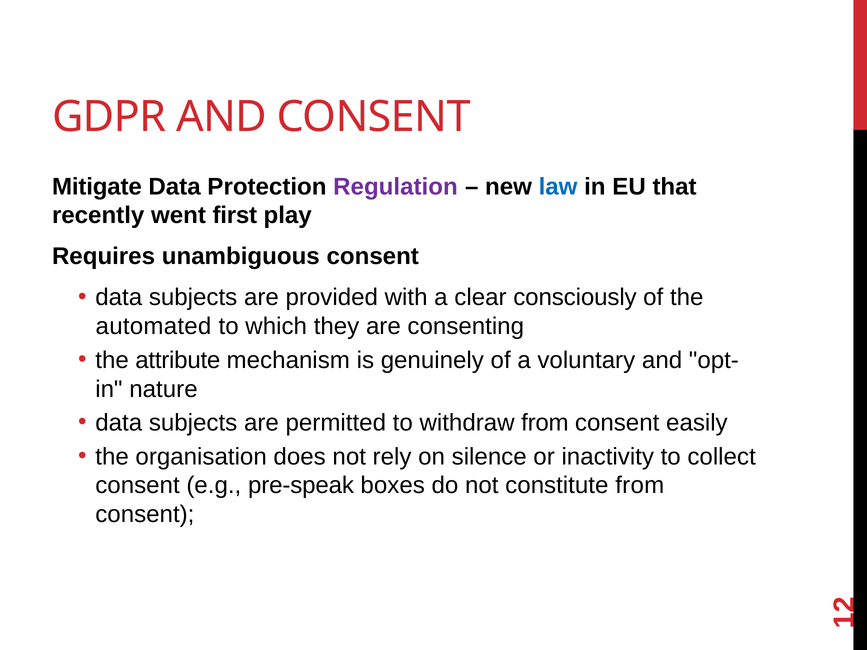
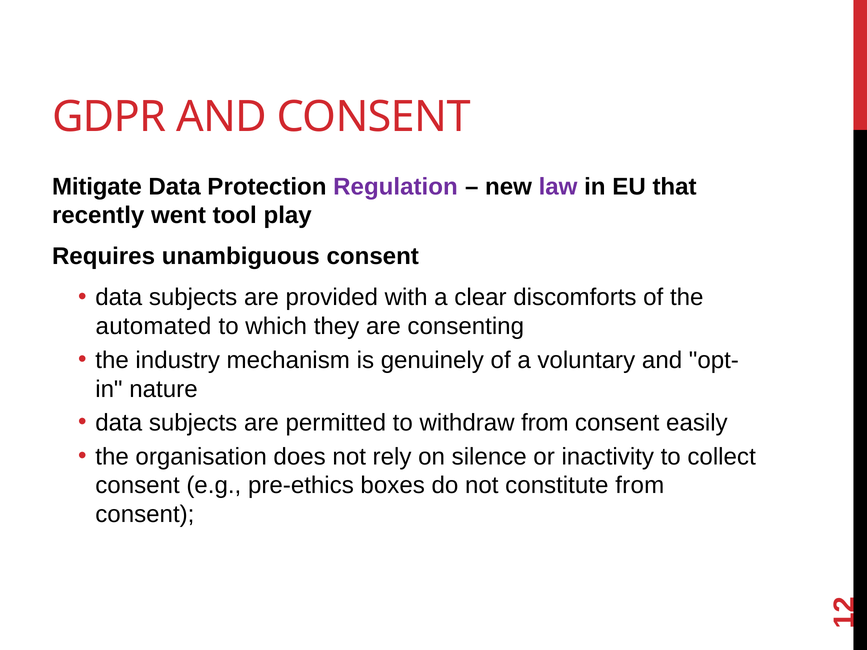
law colour: blue -> purple (558, 187)
first: first -> tool (235, 216)
consciously: consciously -> discomforts (575, 298)
attribute: attribute -> industry (178, 360)
pre‑speak: pre‑speak -> pre‑ethics (301, 486)
